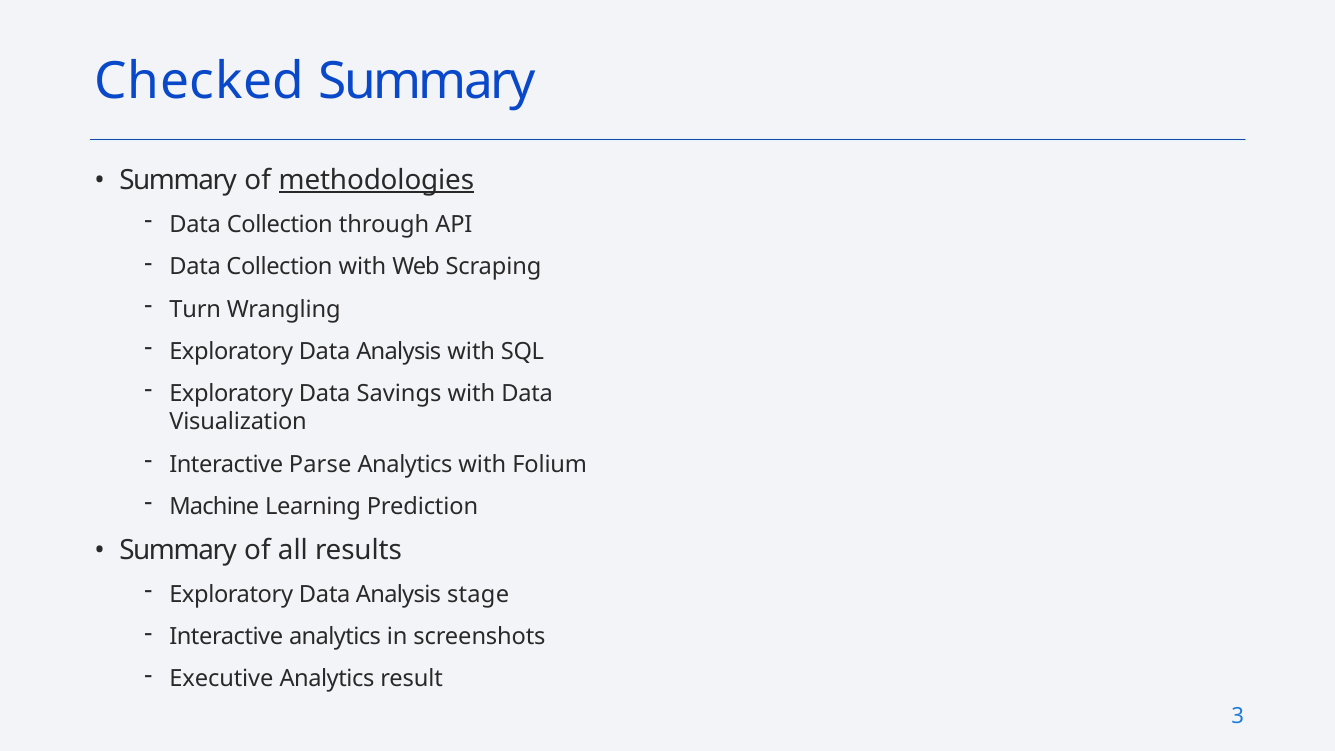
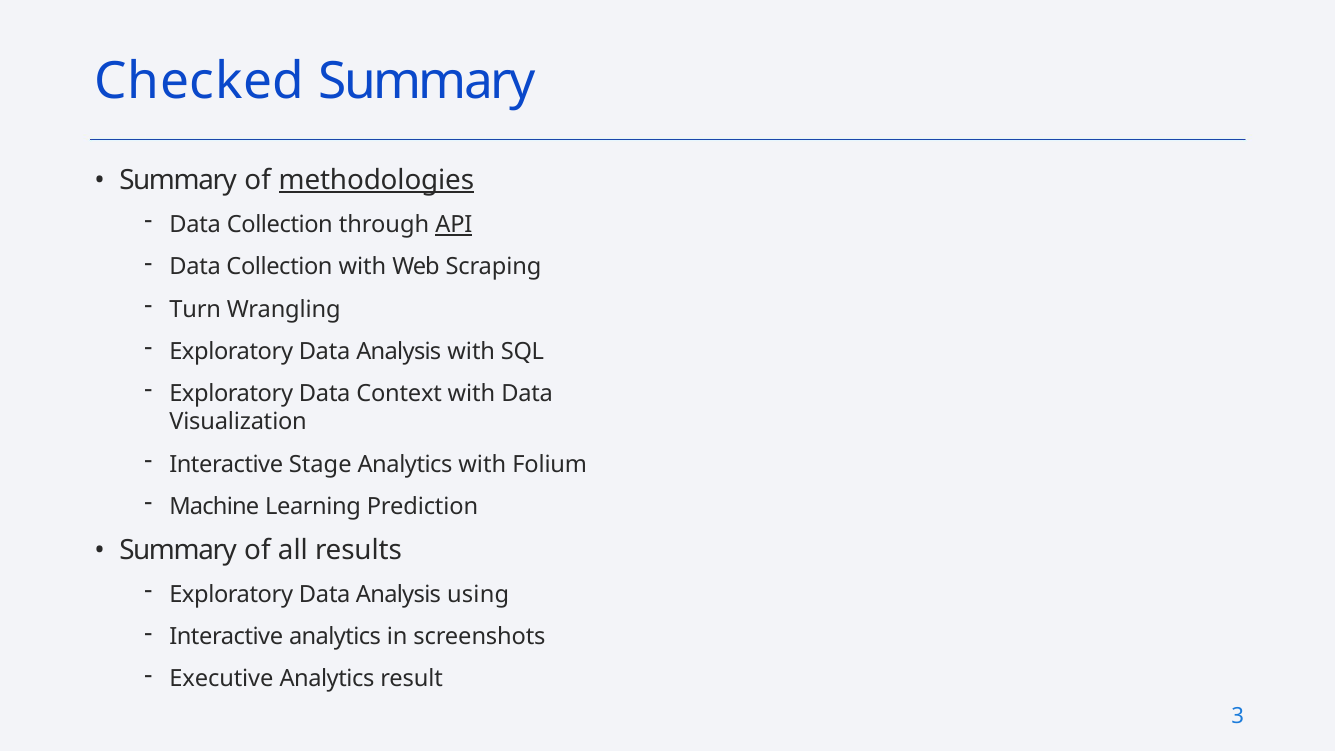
API underline: none -> present (454, 225)
Savings: Savings -> Context (399, 394)
Parse: Parse -> Stage (320, 464)
stage: stage -> using (478, 595)
